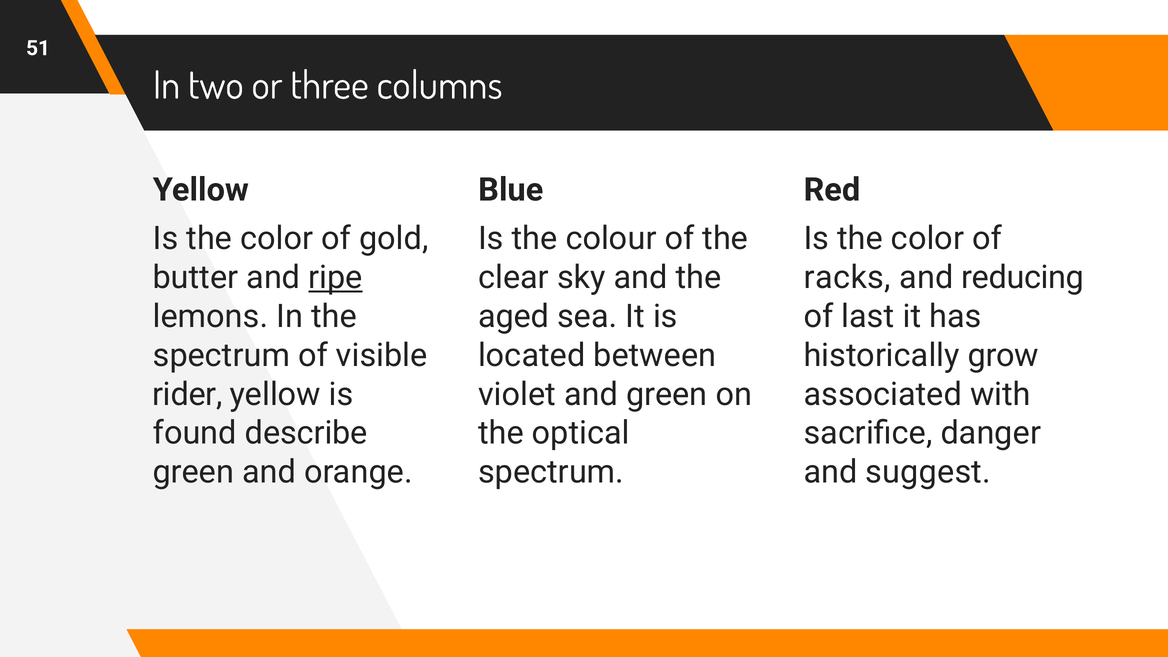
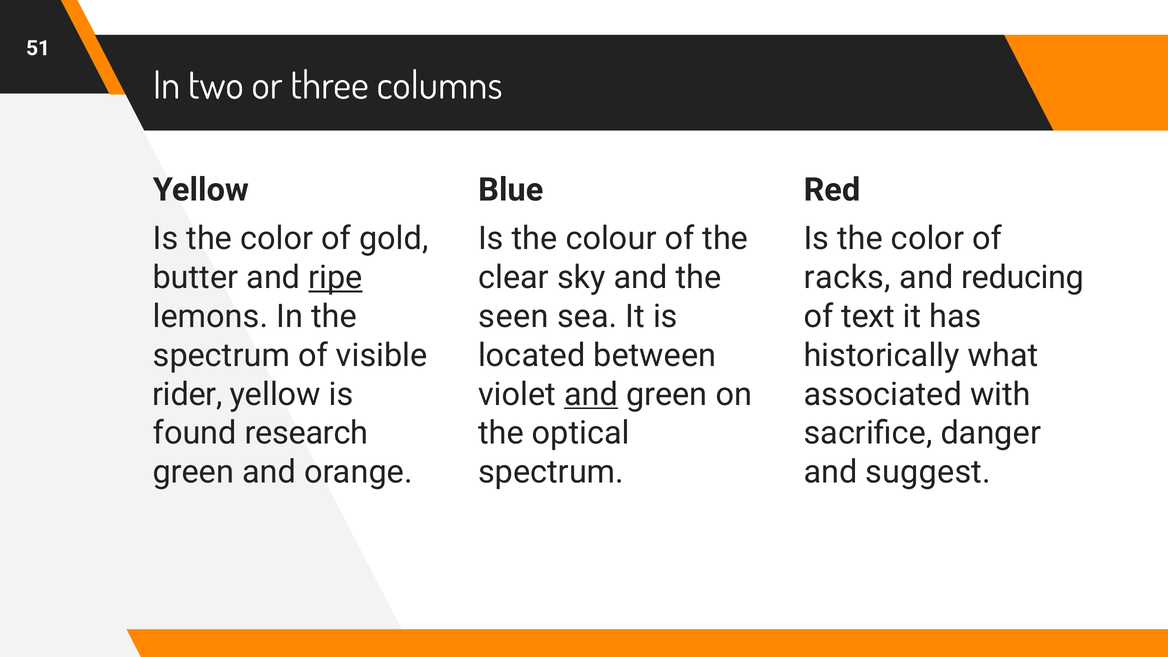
aged: aged -> seen (513, 316)
last: last -> text (868, 316)
grow: grow -> what (1003, 355)
and underline: none -> present (591, 394)
describe: describe -> research (306, 433)
